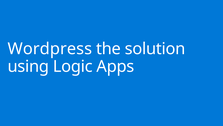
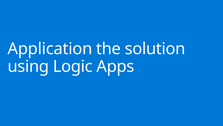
Wordpress: Wordpress -> Application (50, 49)
